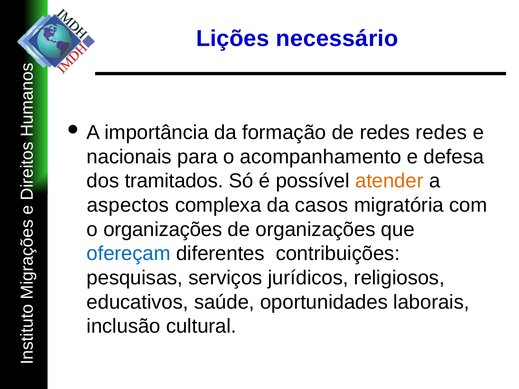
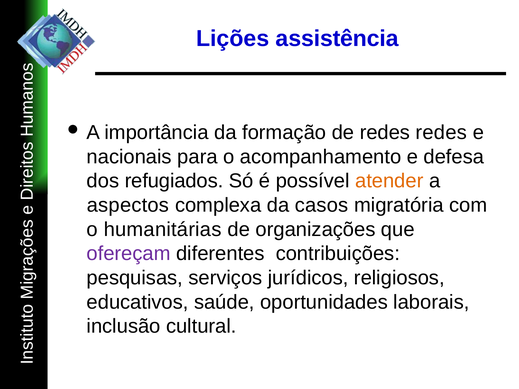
necessário: necessário -> assistência (337, 39)
tramitados: tramitados -> refugiados (174, 181)
o organizações: organizações -> humanitárias (163, 230)
ofereçam colour: blue -> purple (129, 254)
